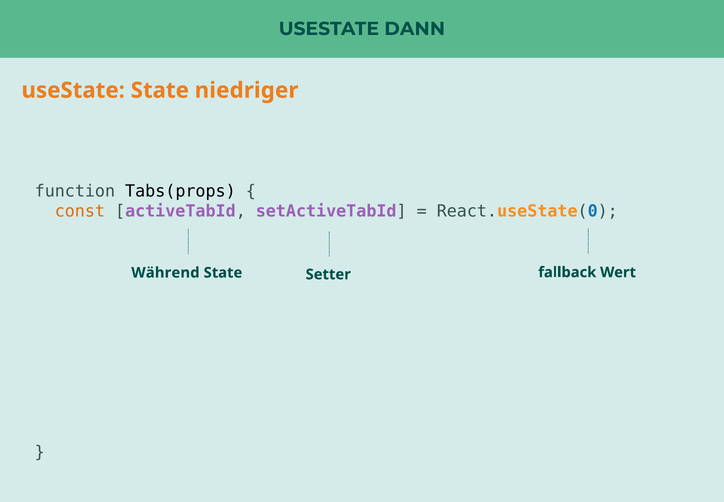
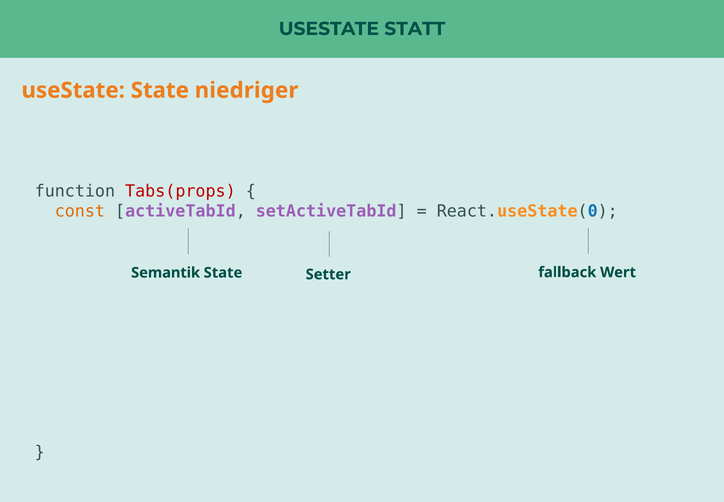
DANN: DANN -> STATT (415, 29)
Tabs(props colour: black -> red (180, 191)
Während: Während -> Semantik (166, 272)
